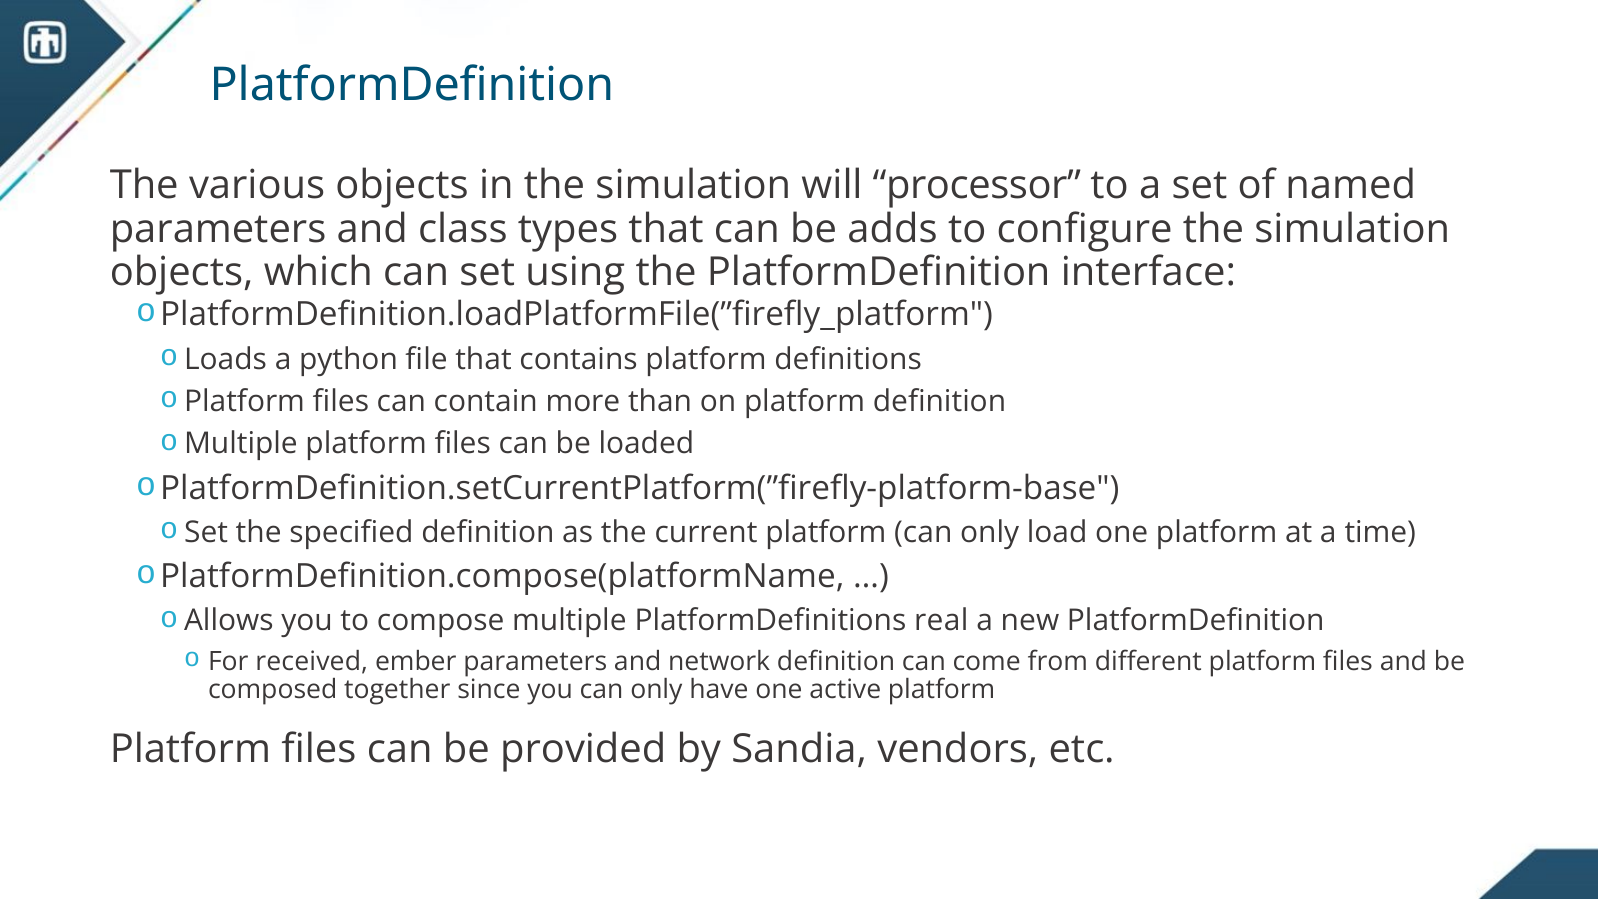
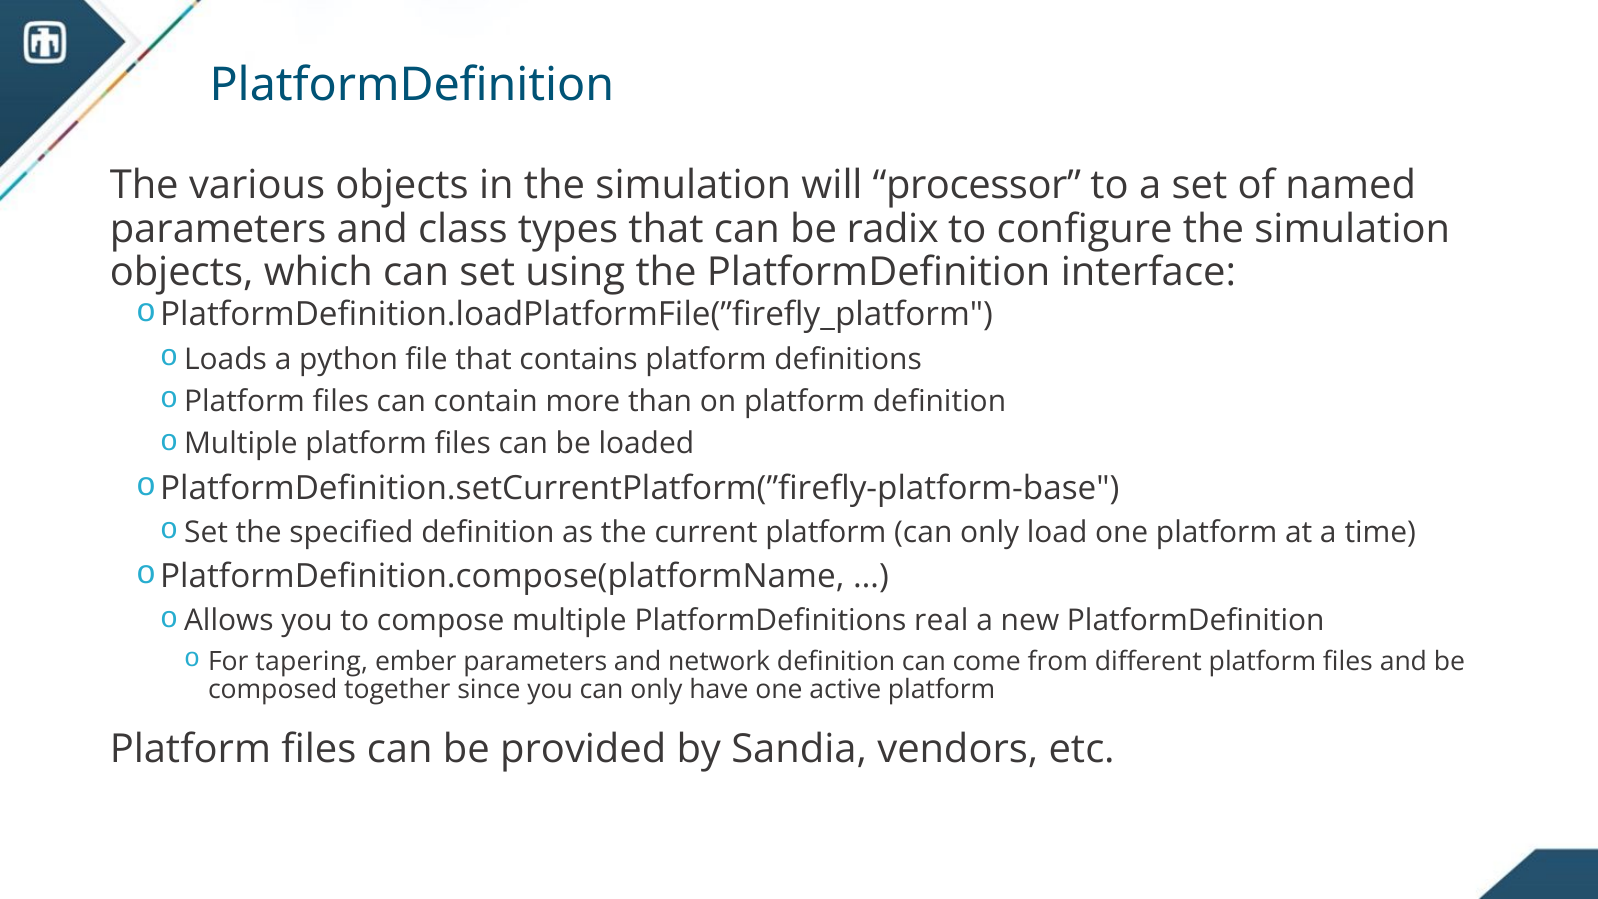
adds: adds -> radix (893, 229)
received: received -> tapering (312, 661)
